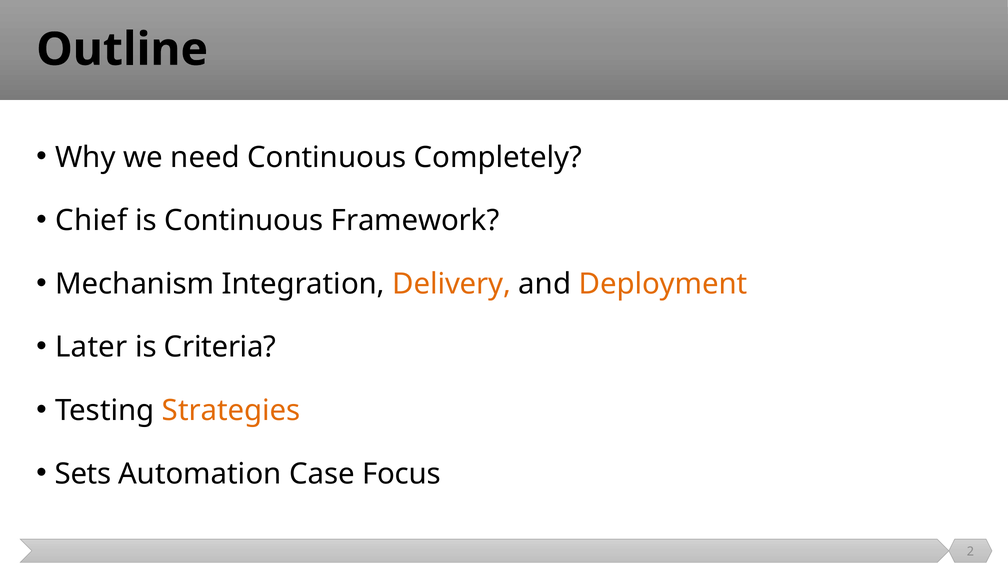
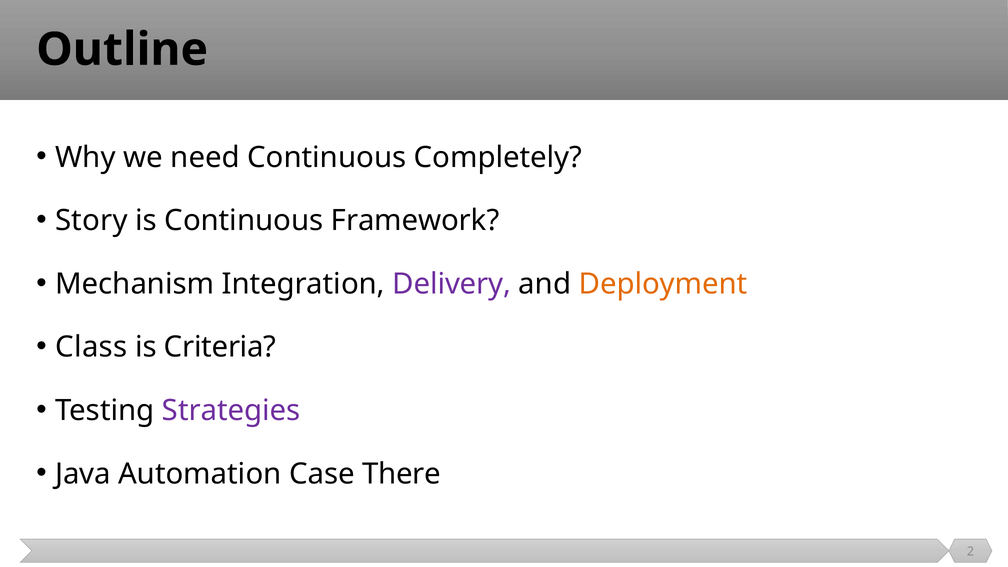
Chief: Chief -> Story (91, 221)
Delivery colour: orange -> purple (452, 284)
Later: Later -> Class (91, 347)
Strategies colour: orange -> purple (231, 411)
Sets: Sets -> Java (83, 474)
Focus: Focus -> There (401, 474)
